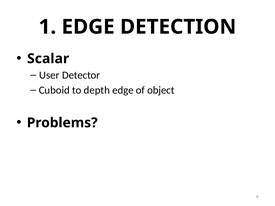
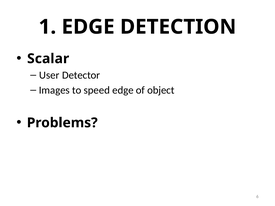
Cuboid: Cuboid -> Images (54, 90)
depth: depth -> speed (97, 90)
